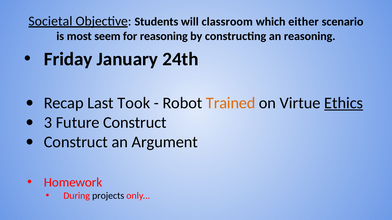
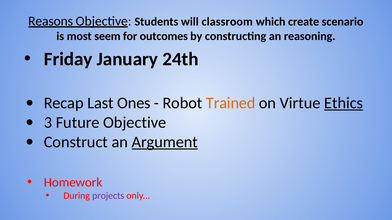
Societal: Societal -> Reasons (51, 21)
either: either -> create (304, 22)
for reasoning: reasoning -> outcomes (164, 36)
Took: Took -> Ones (134, 103)
Future Construct: Construct -> Objective (135, 123)
Argument underline: none -> present (165, 142)
projects colour: black -> purple (108, 196)
